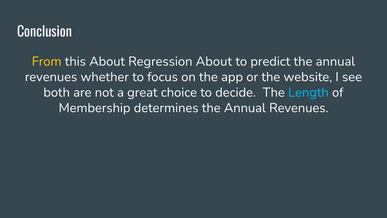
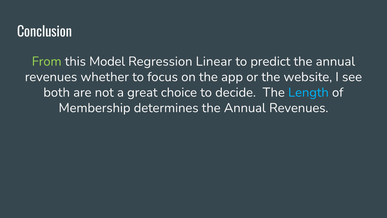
From colour: yellow -> light green (47, 61)
this About: About -> Model (107, 61)
Regression About: About -> Linear (214, 61)
